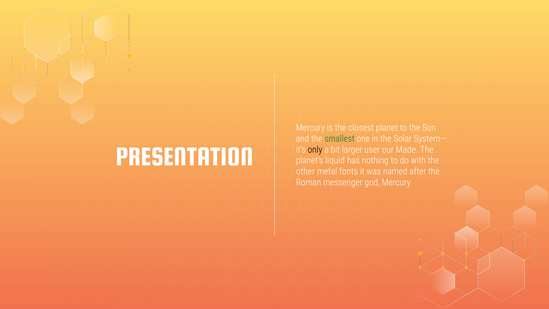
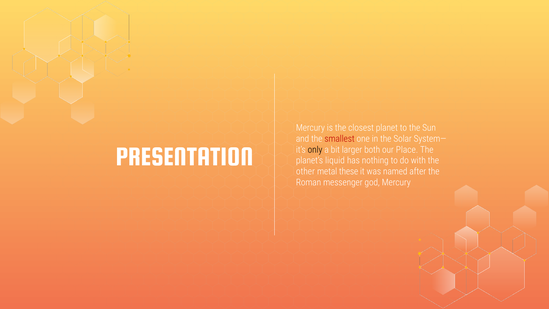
smallest colour: green -> red (340, 139)
user: user -> both (372, 150)
Made: Made -> Place (407, 150)
fonts: fonts -> these (349, 172)
